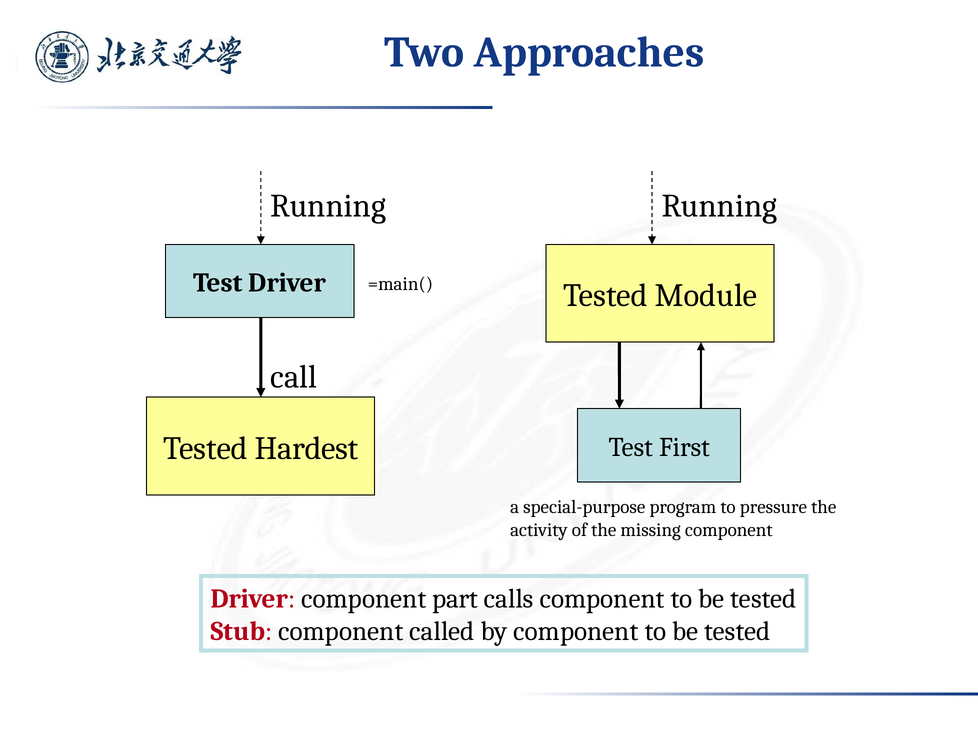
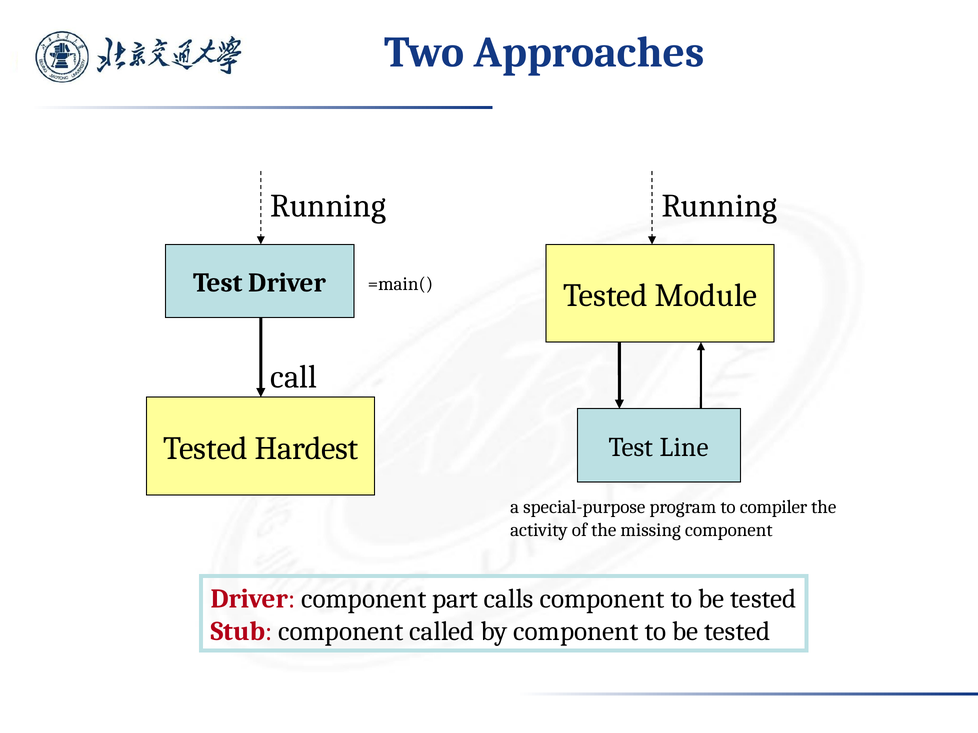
First: First -> Line (684, 448)
pressure: pressure -> compiler (774, 508)
